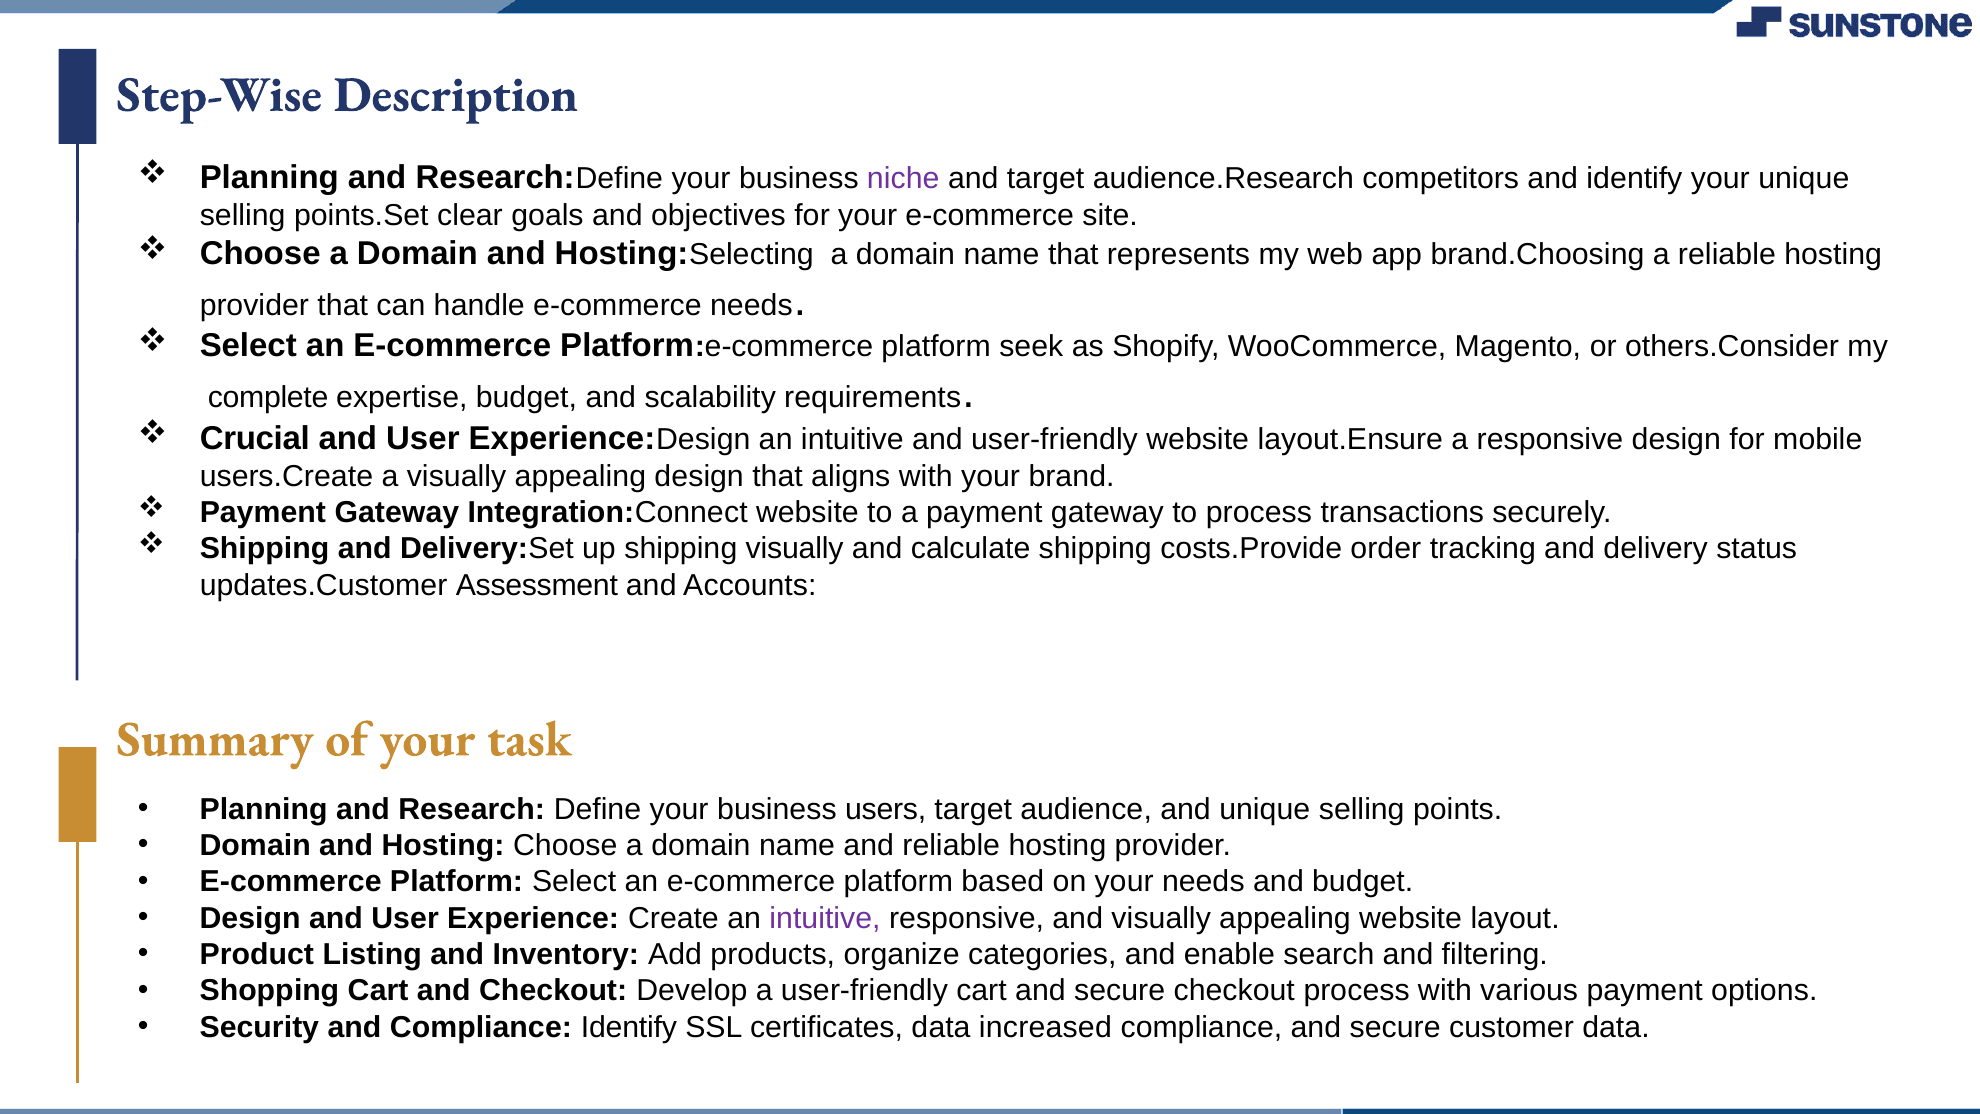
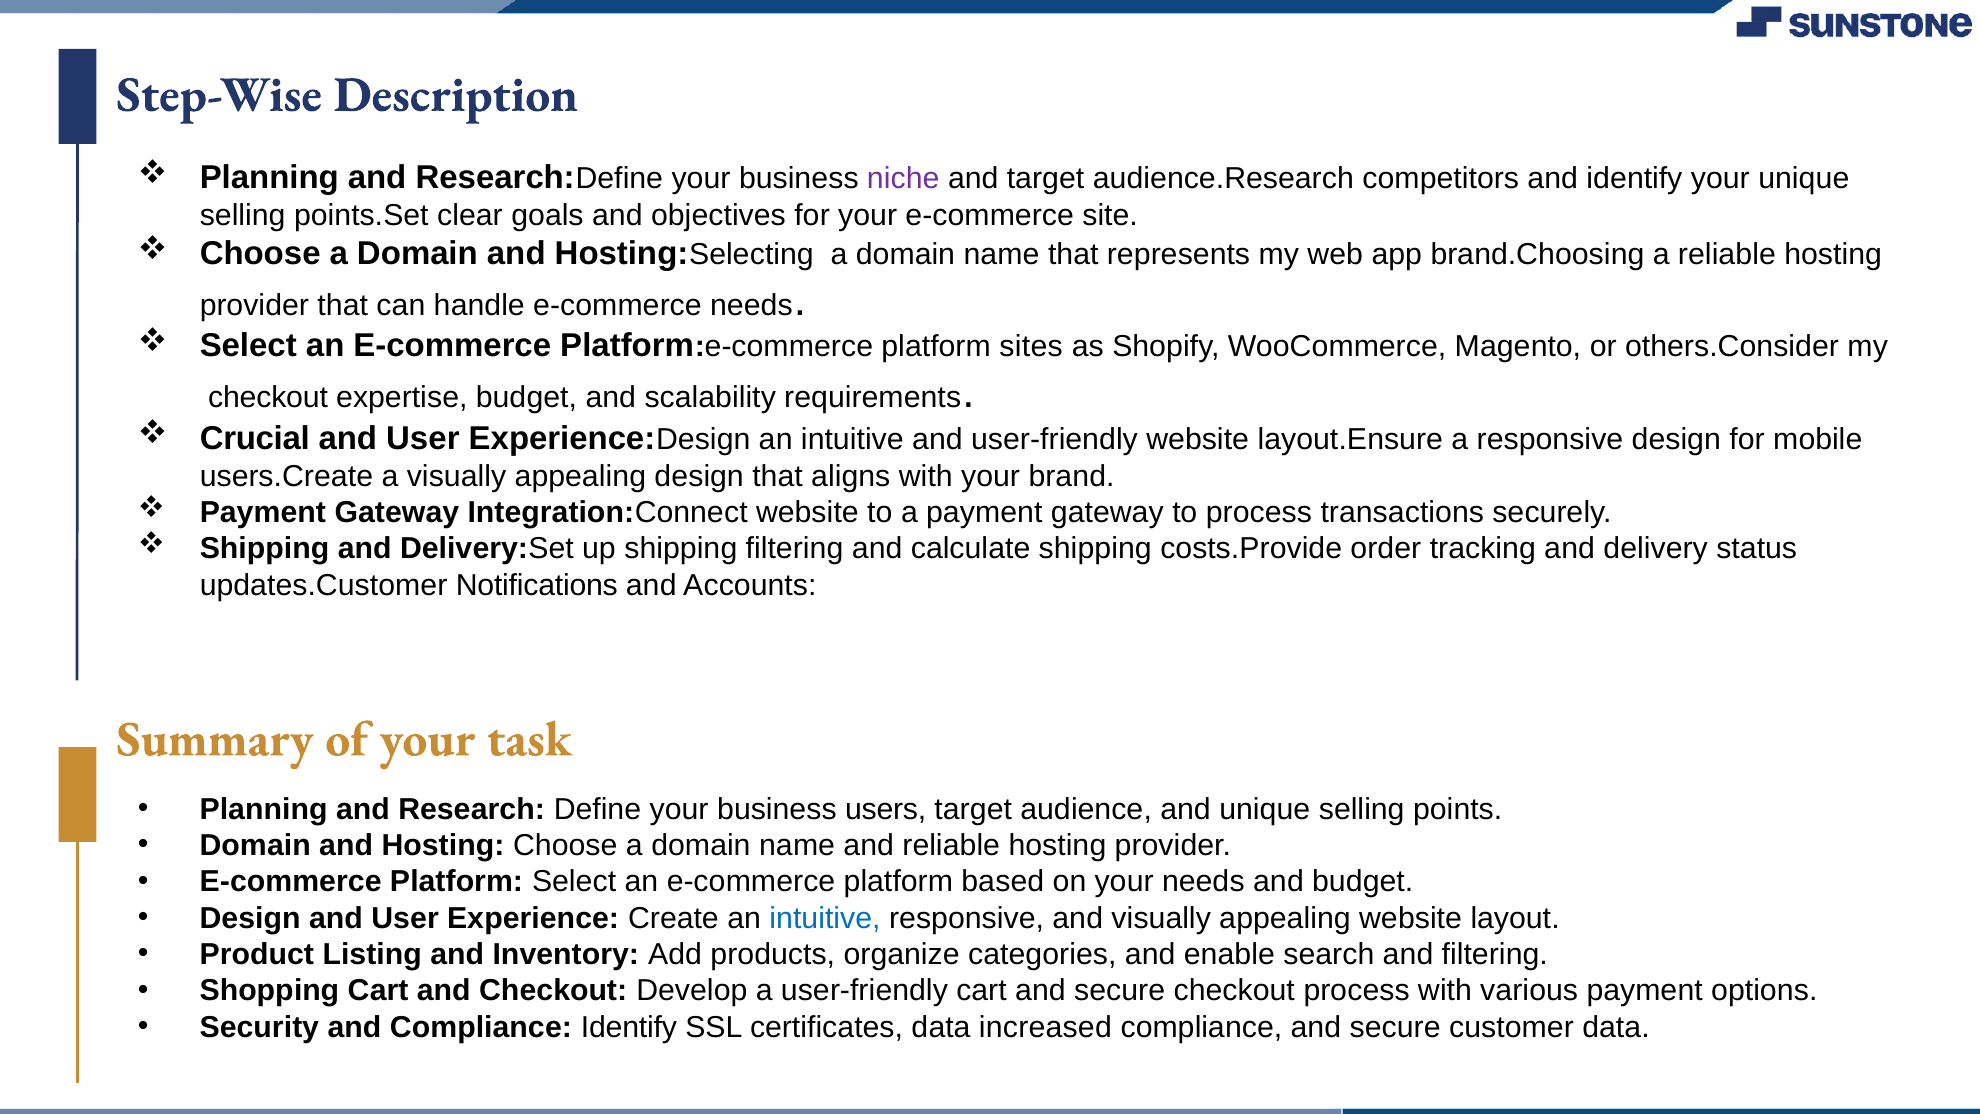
seek: seek -> sites (1031, 347)
complete: complete -> checkout (268, 397)
shipping visually: visually -> filtering (794, 549)
Assessment: Assessment -> Notifications (537, 585)
intuitive colour: purple -> blue (825, 918)
